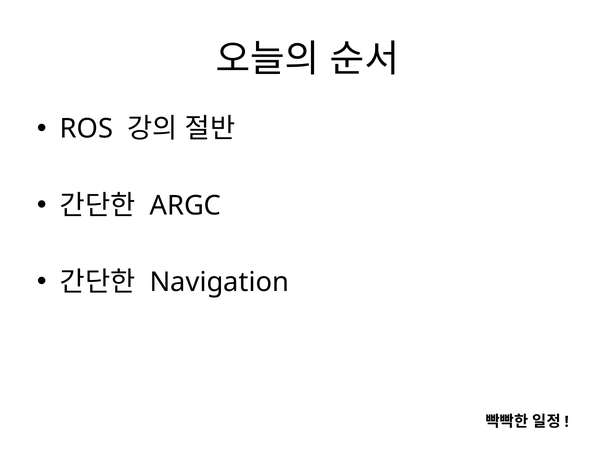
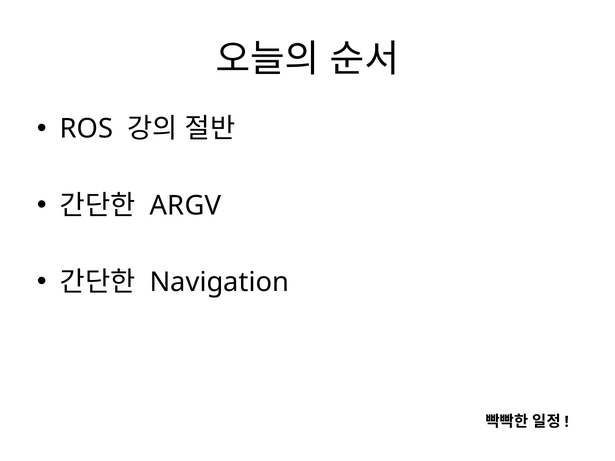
ARGC: ARGC -> ARGV (185, 206)
